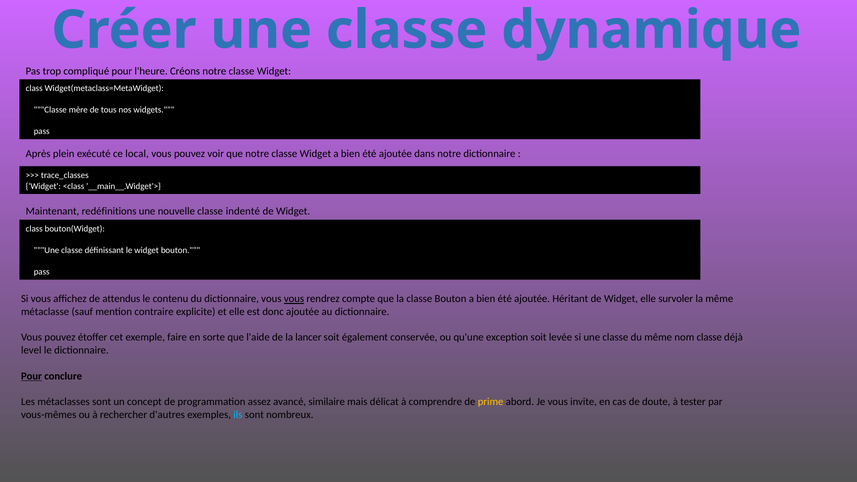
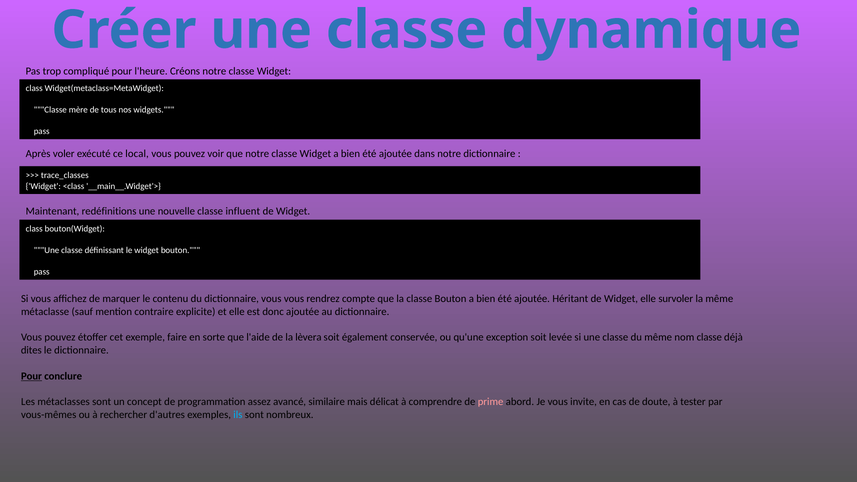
plein: plein -> voler (64, 154)
indenté: indenté -> influent (243, 211)
attendus: attendus -> marquer (121, 299)
vous underline: present -> none (294, 299)
lancer: lancer -> lèvera (308, 337)
level: level -> dites (31, 350)
prime colour: yellow -> pink (491, 402)
